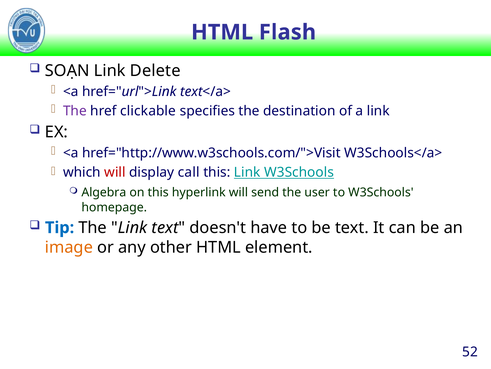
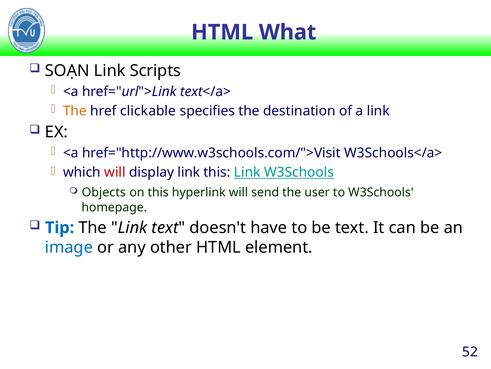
Flash: Flash -> What (288, 32)
Delete: Delete -> Scripts (155, 71)
The colour: purple -> orange (75, 111)
display call: call -> link (189, 172)
Algebra: Algebra -> Objects (104, 192)
image colour: orange -> blue (69, 247)
